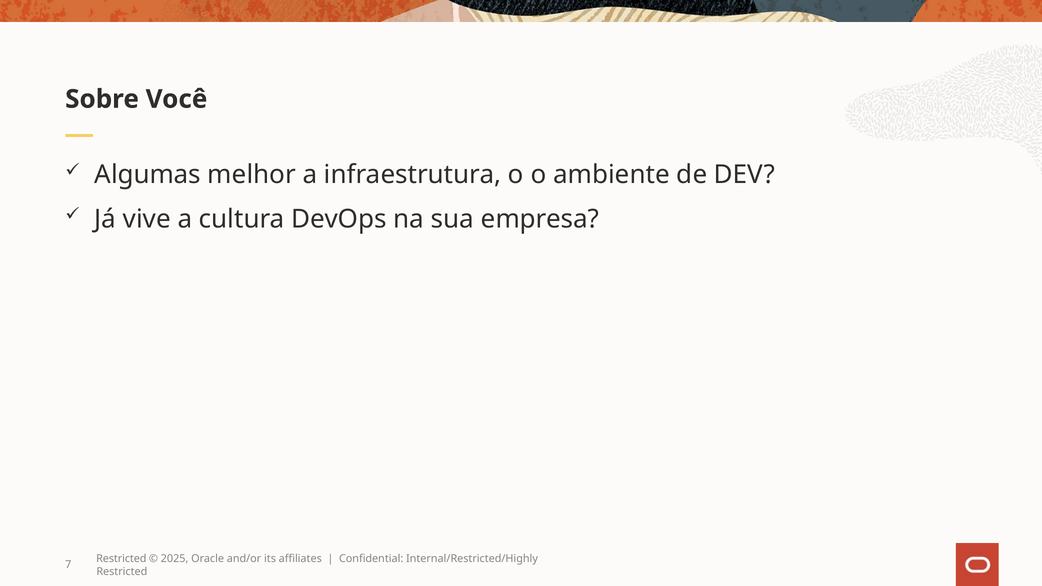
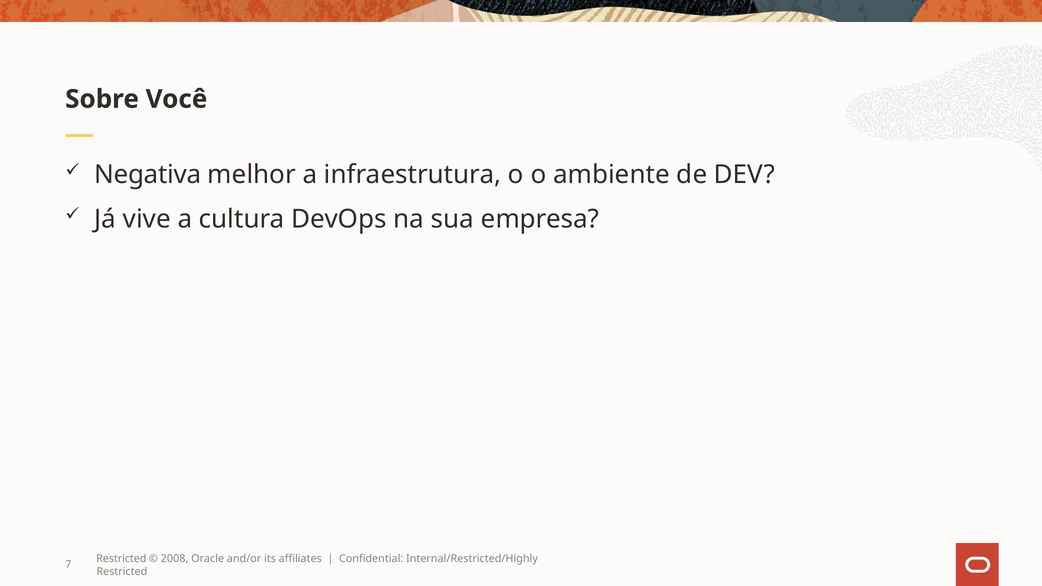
Algumas: Algumas -> Negativa (148, 175)
2025: 2025 -> 2008 (175, 559)
